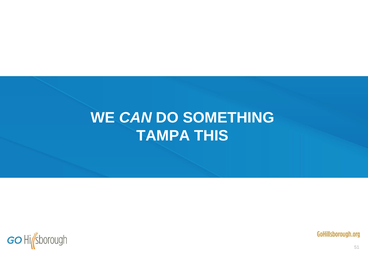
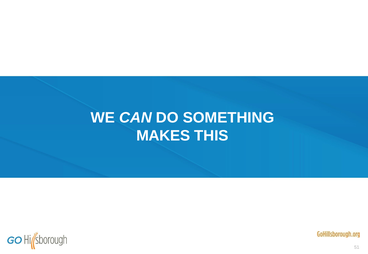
TAMPA: TAMPA -> MAKES (163, 136)
